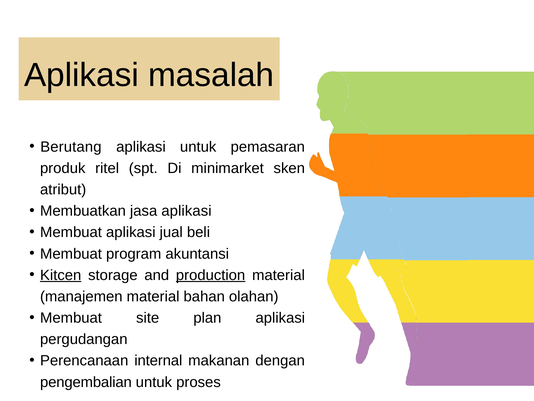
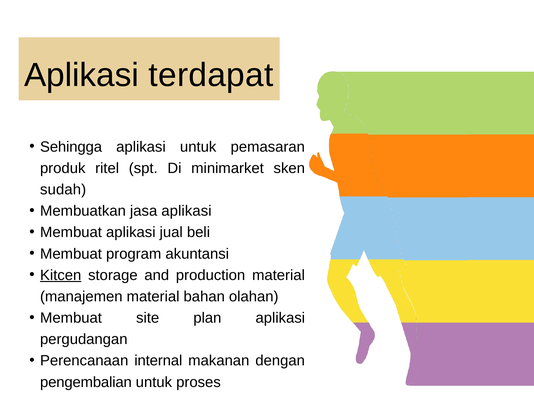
masalah: masalah -> terdapat (211, 75)
Berutang: Berutang -> Sehingga (71, 147)
atribut: atribut -> sudah (63, 189)
production underline: present -> none (211, 275)
